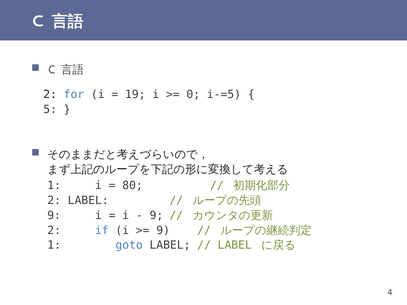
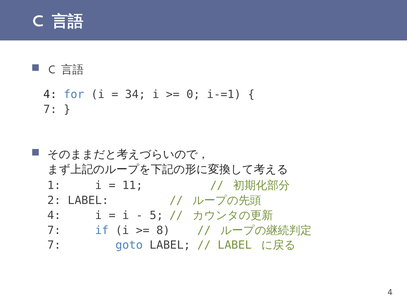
2: 2 -> 4 (50, 95)
19: 19 -> 34 (135, 95)
i-=5: i-=5 -> i-=1 (224, 95)
5: 5 -> 7 (50, 109)
80: 80 -> 11 (133, 186)
9: 9 -> 4 (54, 216)
9: 9 -> 5 (156, 216)
2: 2 -> 7 (54, 230)
9: 9 -> 8 (163, 230)
1: 1 -> 7 (54, 245)
